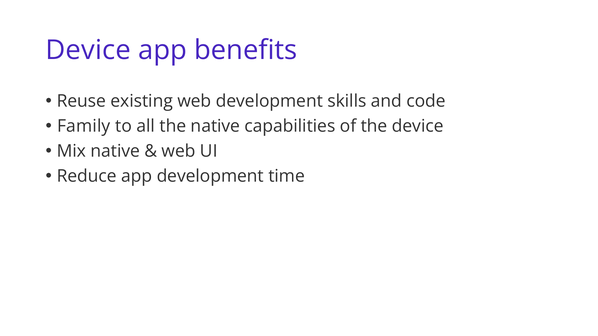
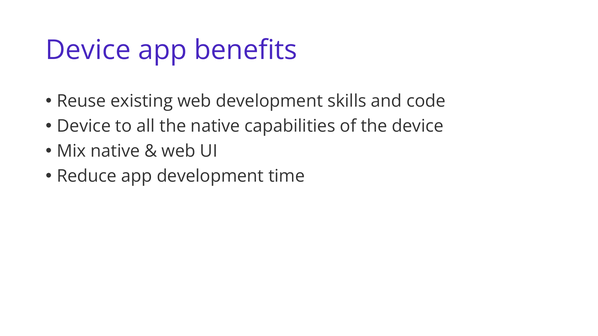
Family: Family -> Device (84, 126)
